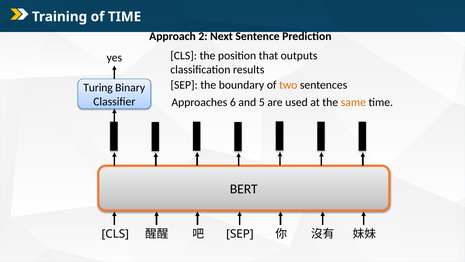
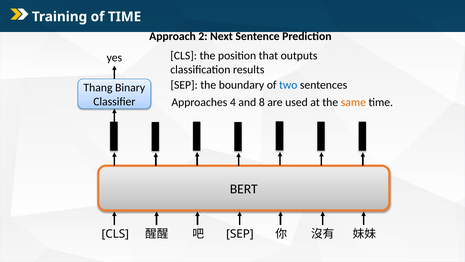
two colour: orange -> blue (288, 85)
Turing: Turing -> Thang (98, 87)
6: 6 -> 4 (233, 102)
5: 5 -> 8 (262, 102)
